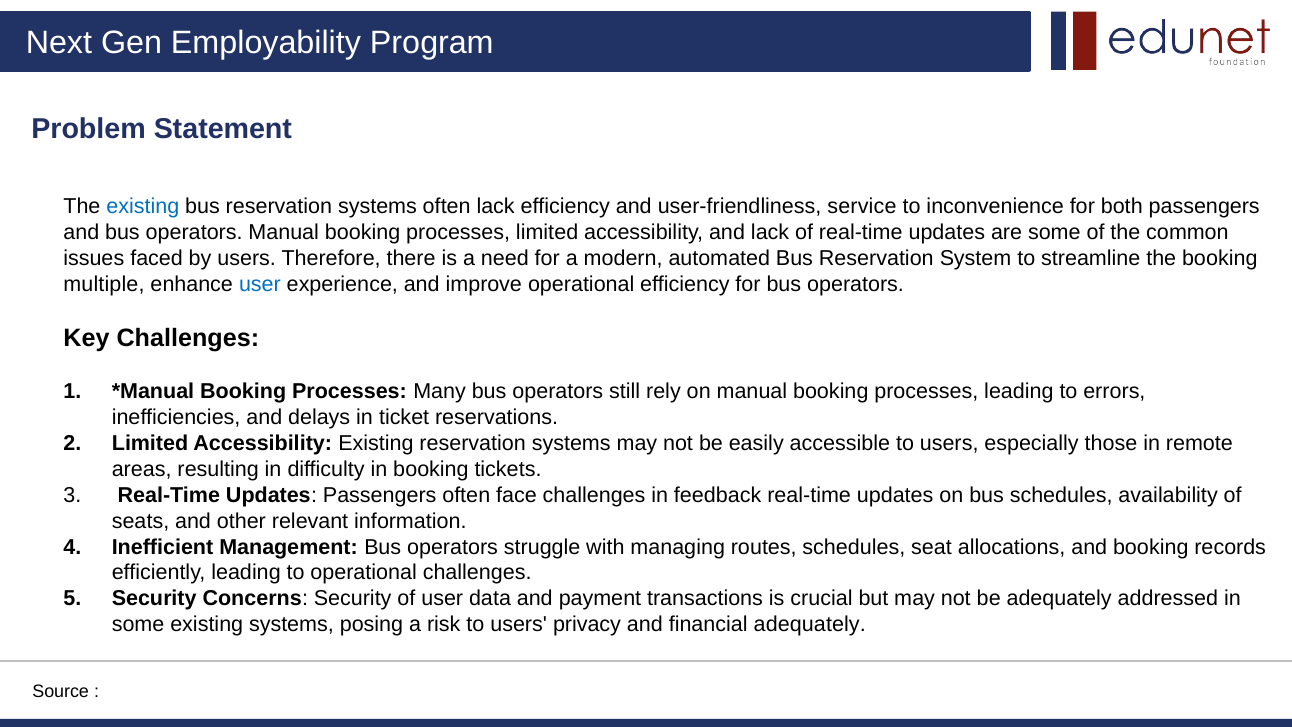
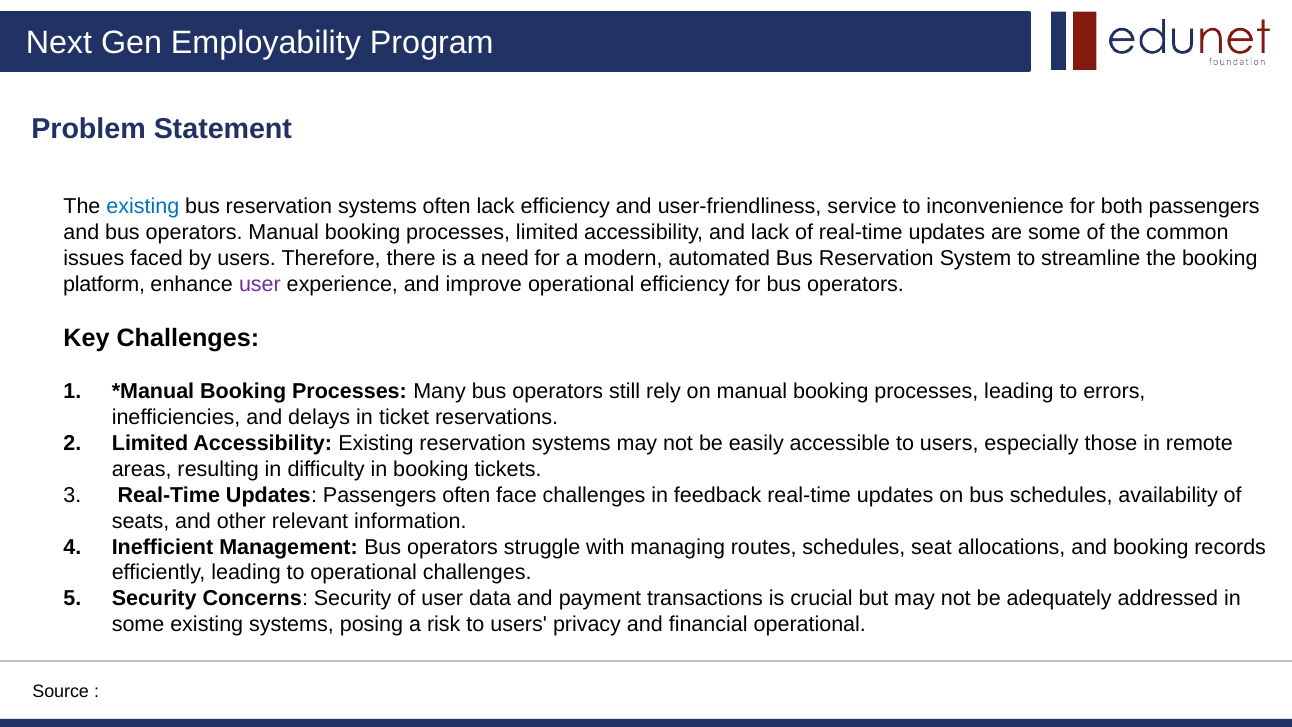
multiple: multiple -> platform (104, 284)
user colour: blue -> purple (260, 284)
financial adequately: adequately -> operational (810, 624)
